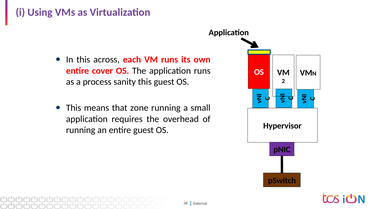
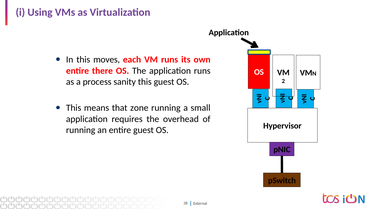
across: across -> moves (107, 60)
cover: cover -> there (102, 71)
